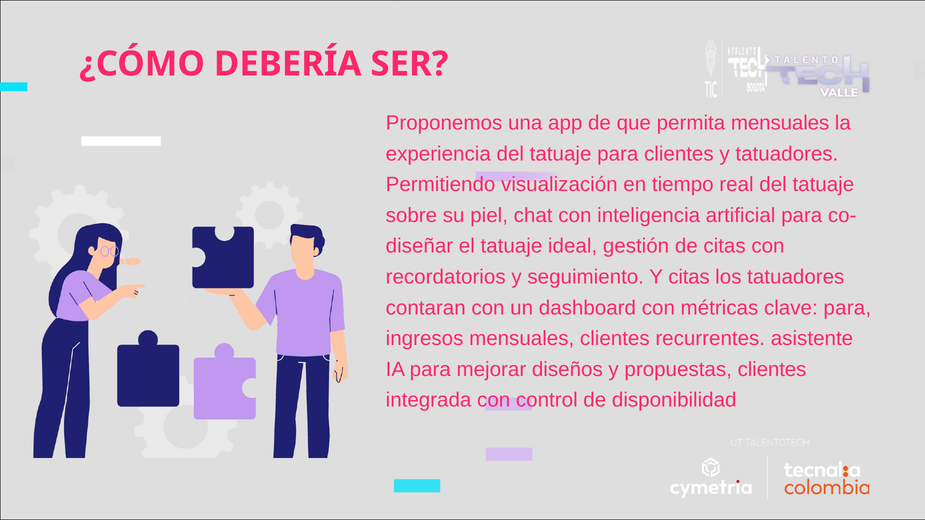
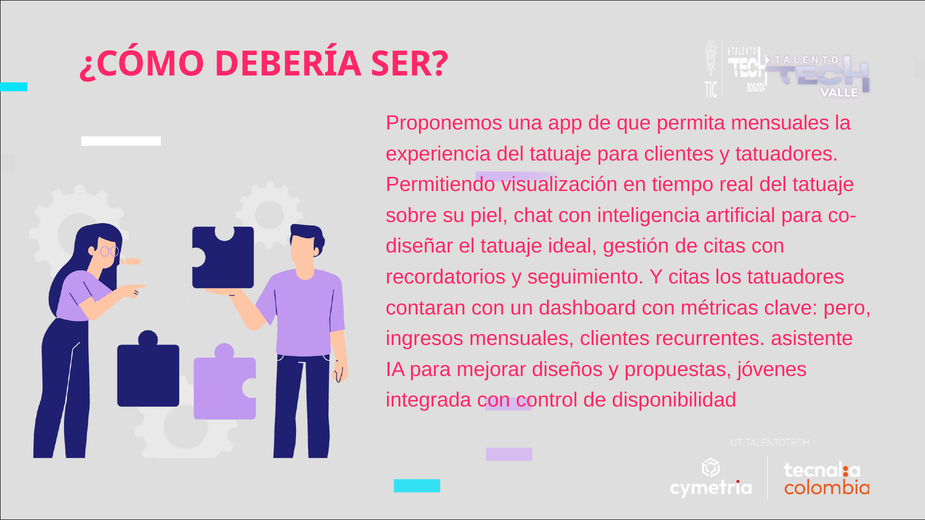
clave para: para -> pero (847, 308)
propuestas clientes: clientes -> jóvenes (772, 370)
